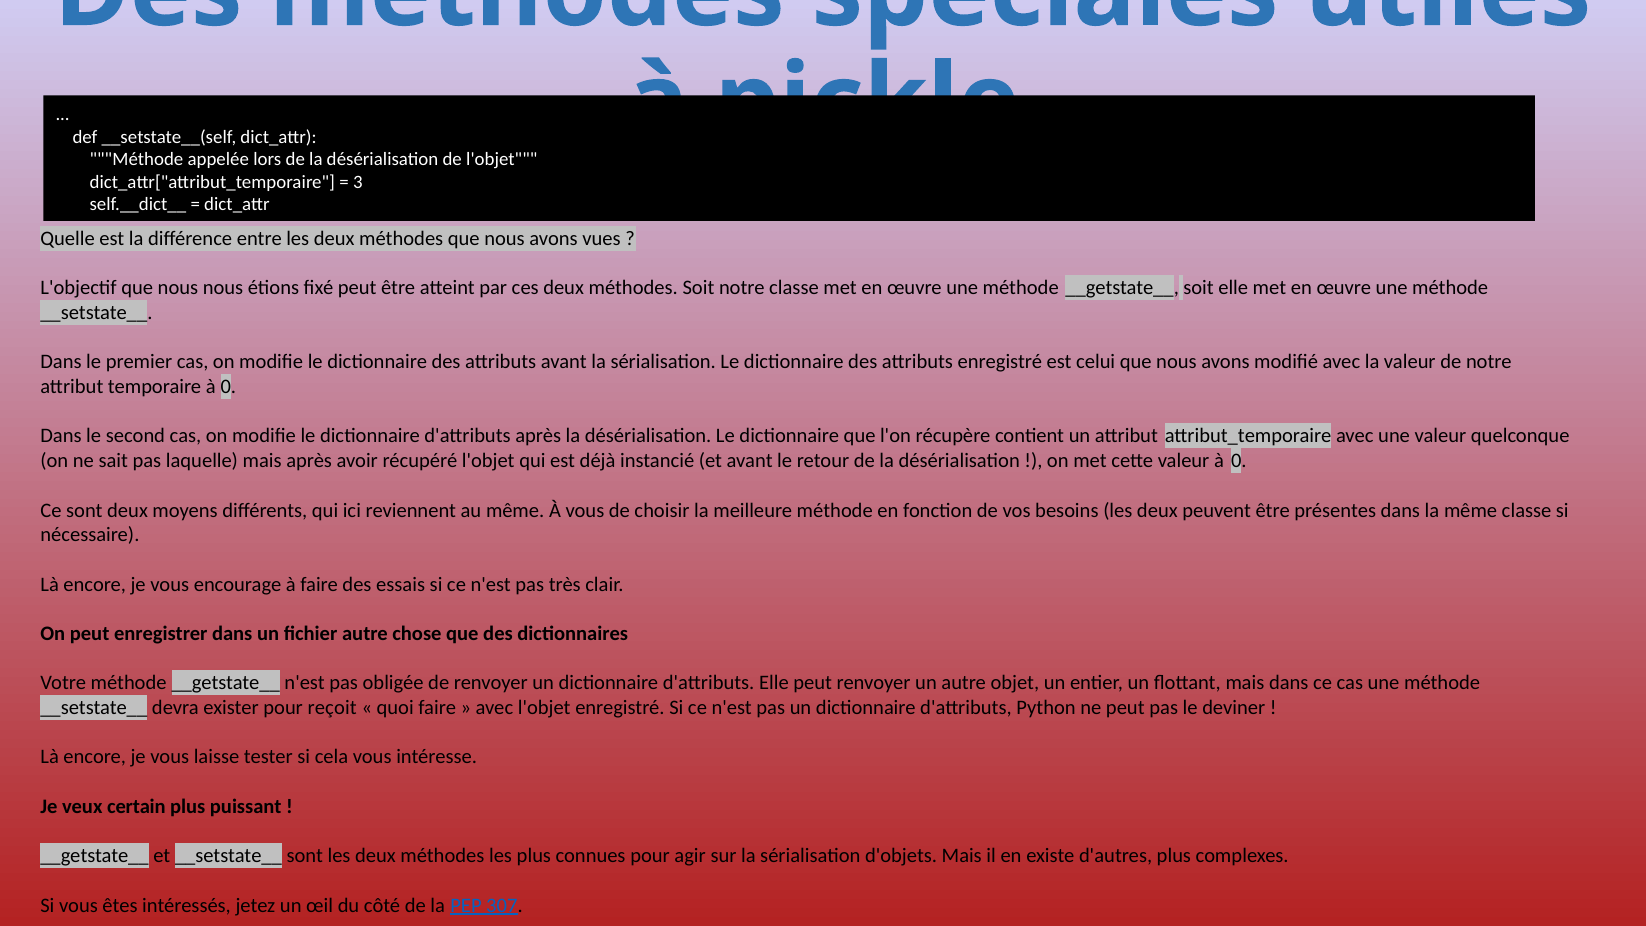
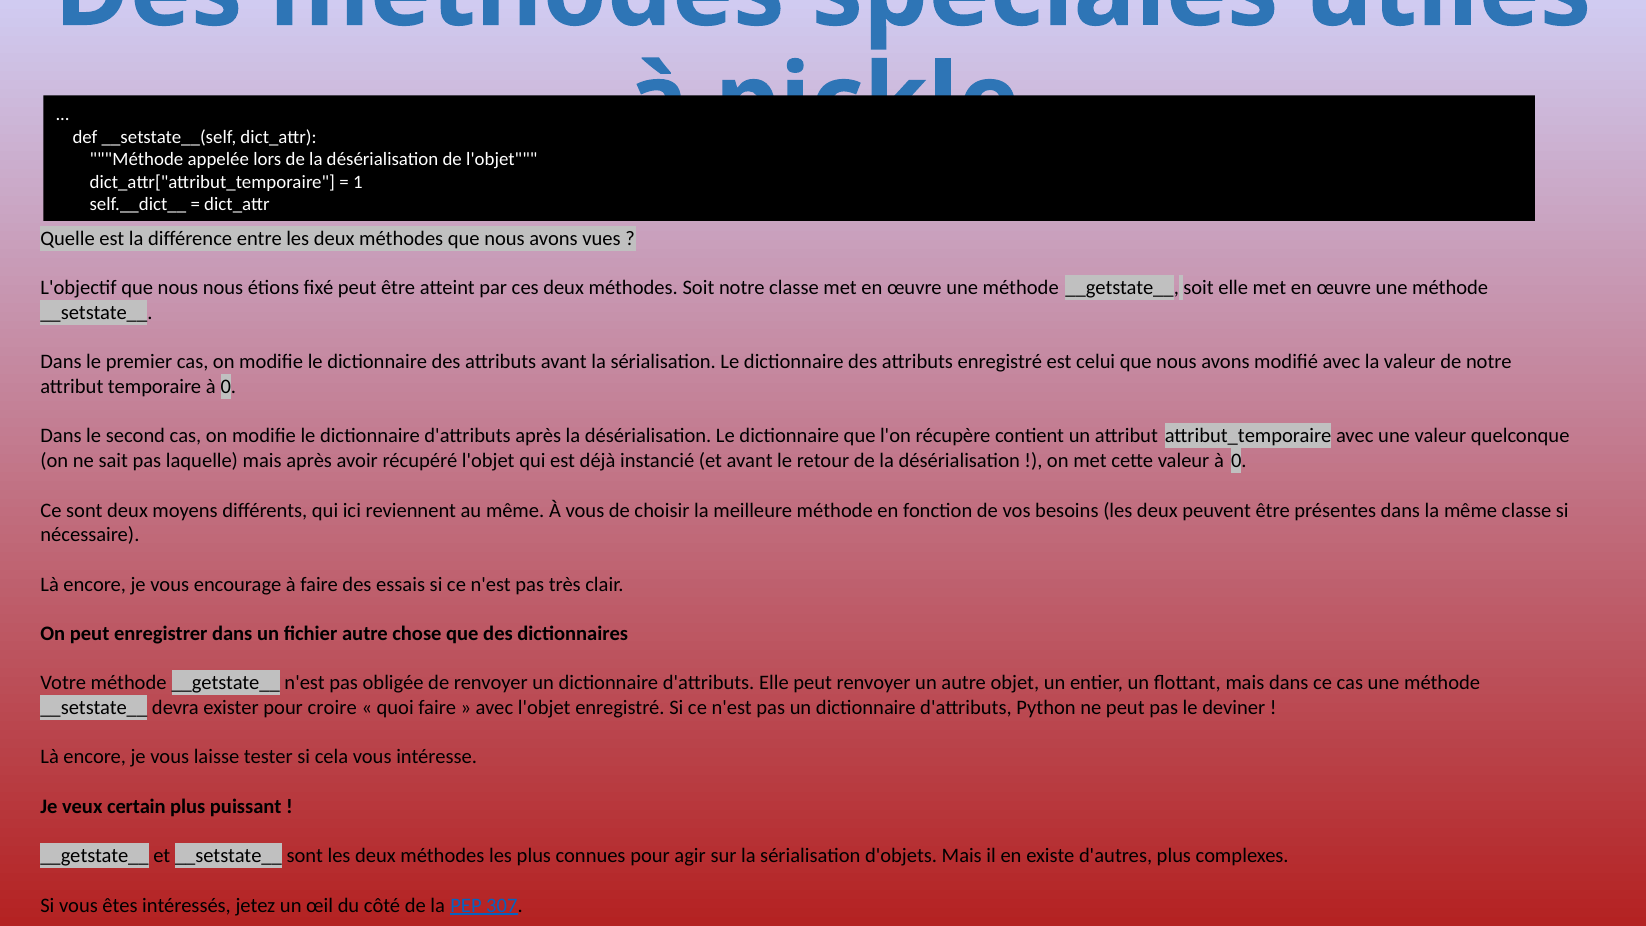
3: 3 -> 1 (358, 182)
reçoit: reçoit -> croire (332, 708)
